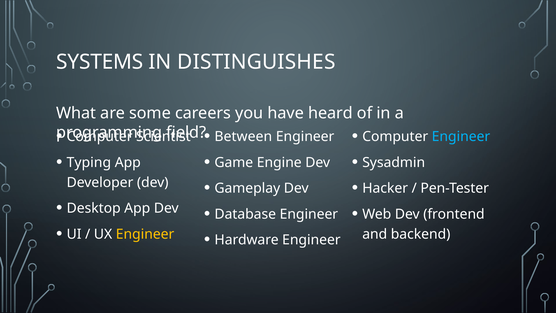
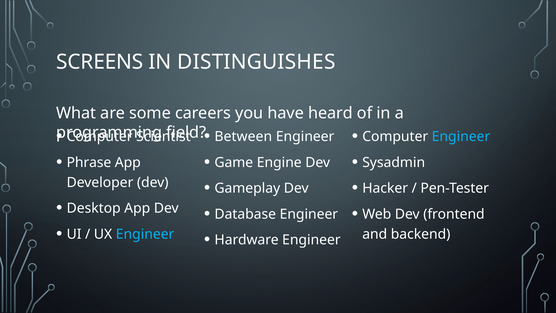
SYSTEMS: SYSTEMS -> SCREENS (100, 62)
Typing: Typing -> Phrase (89, 162)
Engineer colour: yellow -> light blue (145, 234)
